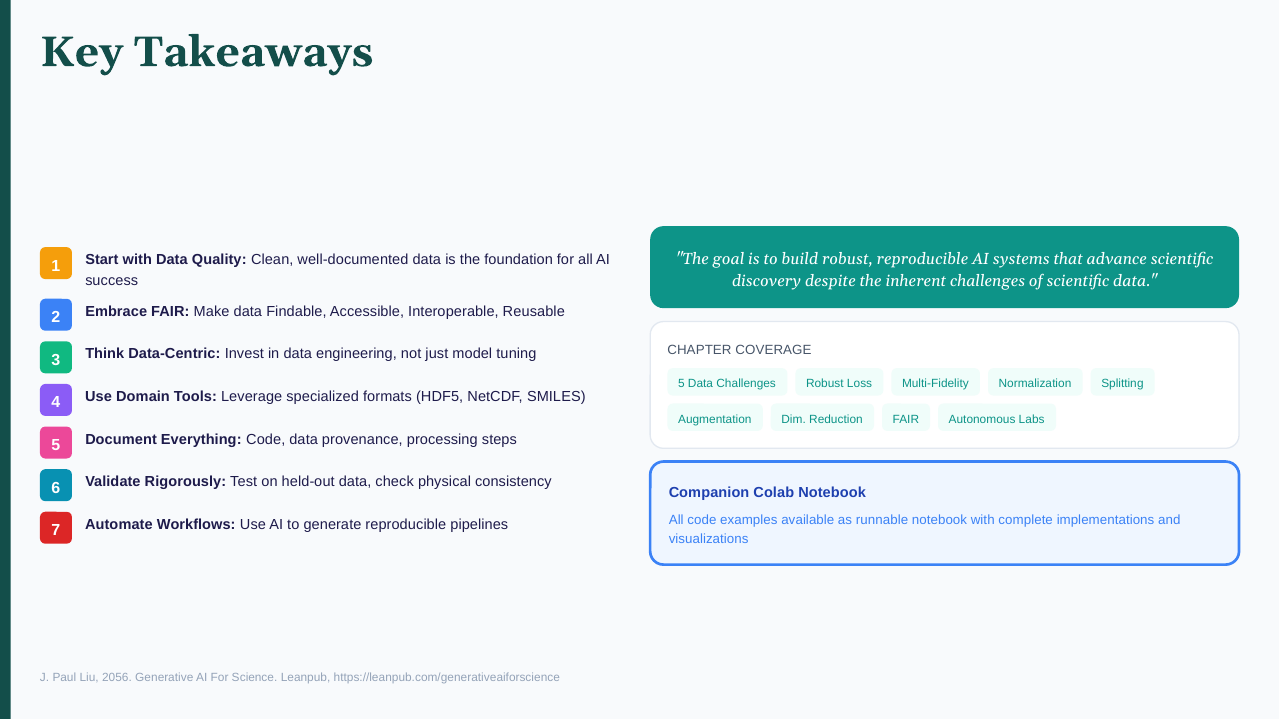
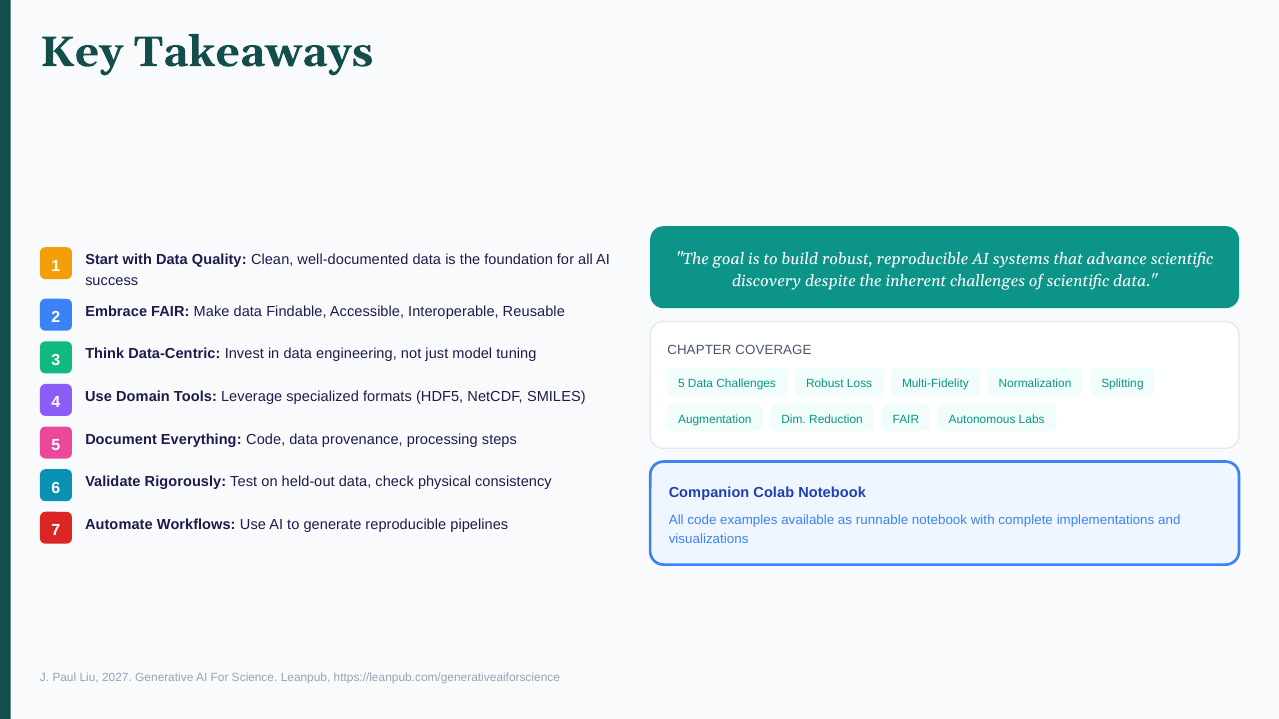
2056: 2056 -> 2027 (117, 678)
